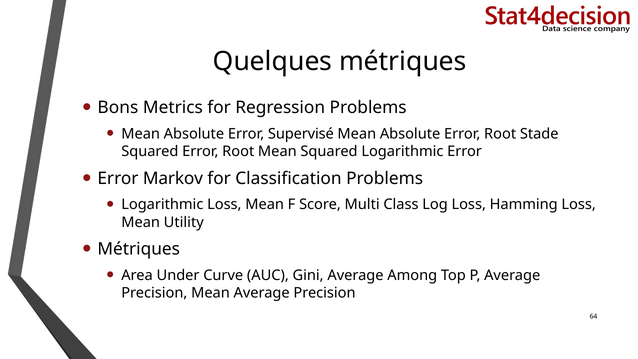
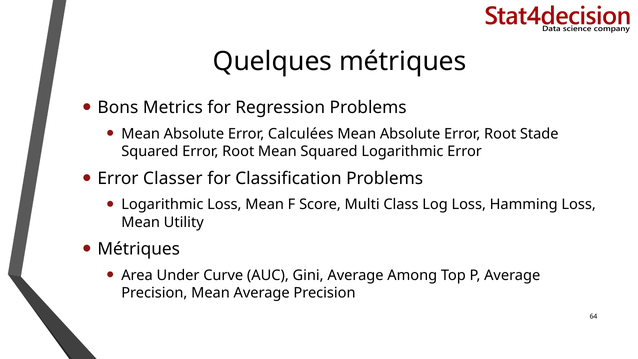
Supervisé: Supervisé -> Calculées (301, 134)
Markov: Markov -> Classer (173, 178)
